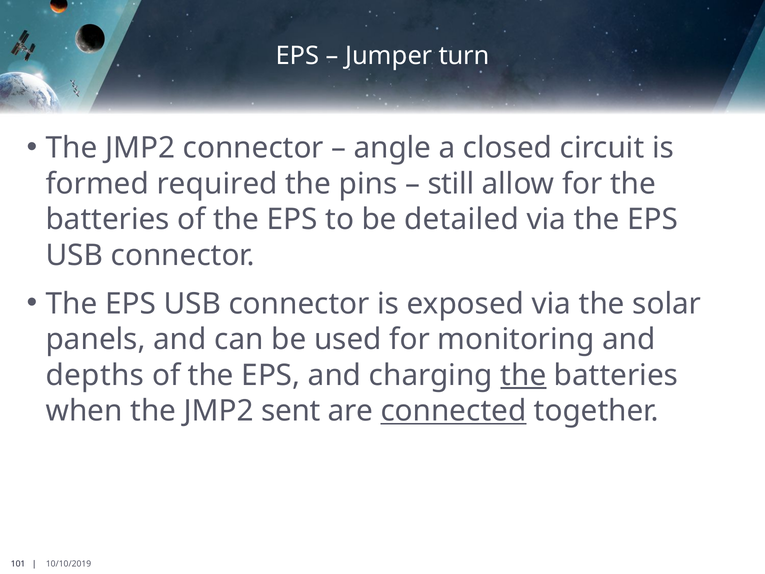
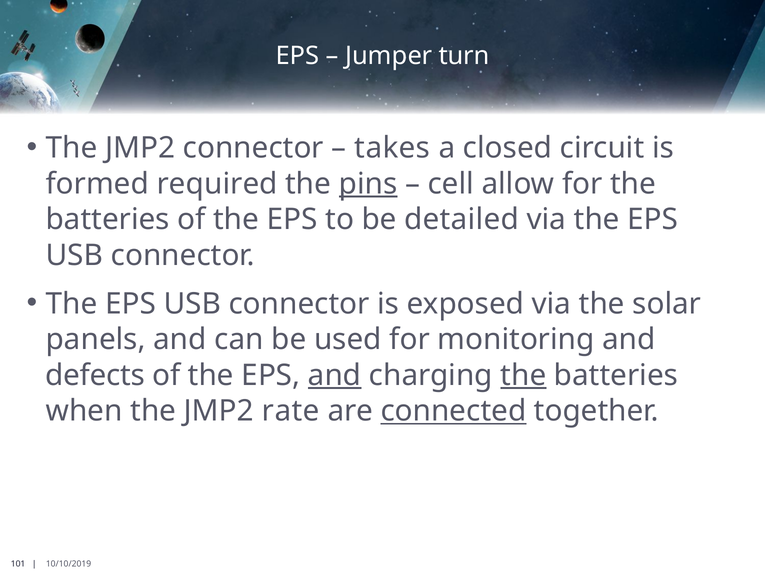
angle: angle -> takes (392, 148)
pins underline: none -> present (368, 184)
still: still -> cell (451, 184)
depths: depths -> defects (95, 375)
and underline: none -> present (335, 375)
sent: sent -> rate (291, 411)
